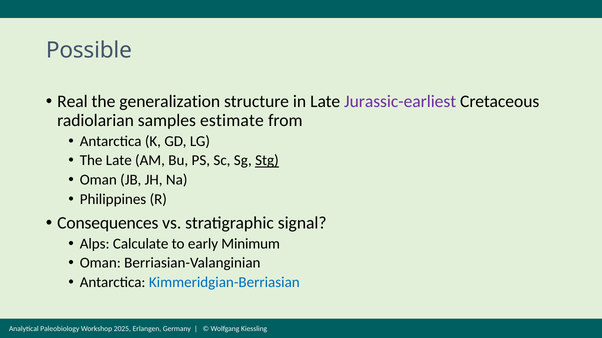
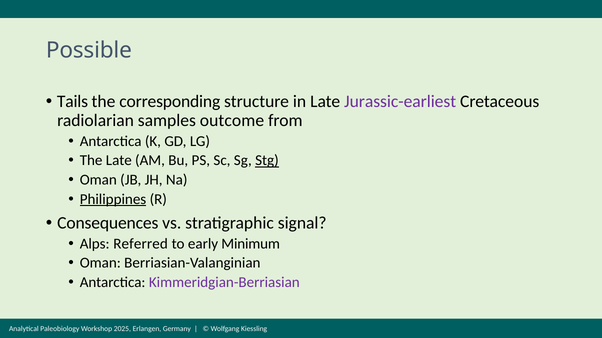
Real: Real -> Tails (72, 102)
generalization: generalization -> corresponding (170, 102)
estimate: estimate -> outcome (232, 121)
Philippines underline: none -> present (113, 200)
Calculate: Calculate -> Referred (141, 244)
Kimmeridgian-Berriasian colour: blue -> purple (224, 283)
